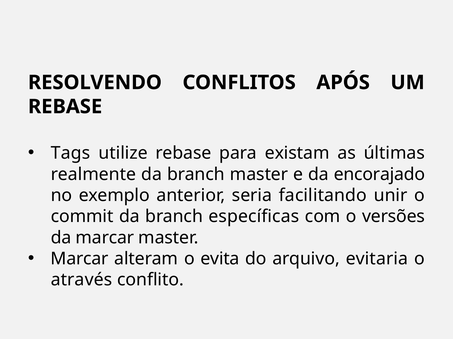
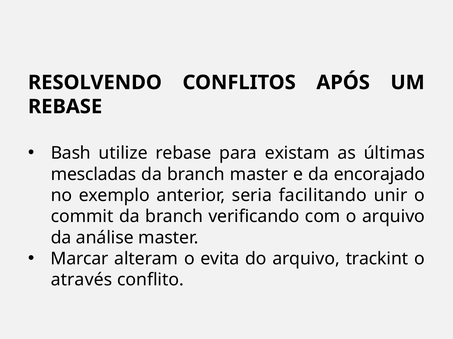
Tags: Tags -> Bash (71, 153)
realmente: realmente -> mescladas (94, 175)
específicas: específicas -> verificando (254, 217)
o versões: versões -> arquivo (393, 217)
da marcar: marcar -> análise (105, 238)
evitaria: evitaria -> trackint (377, 259)
